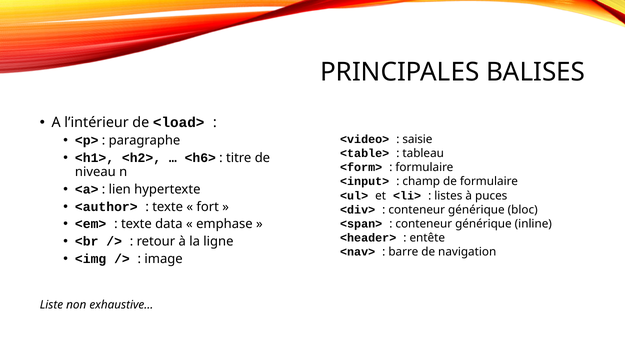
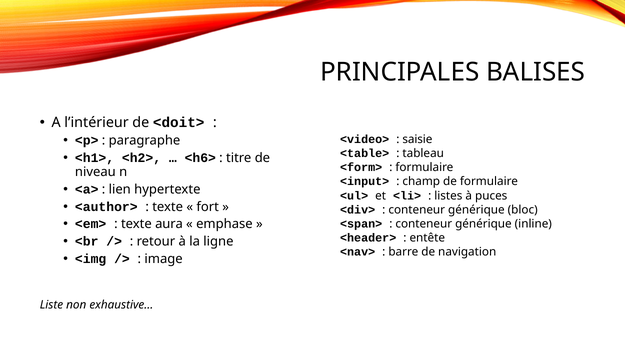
<load>: <load> -> <doit> (179, 122)
data: data -> aura (169, 224)
